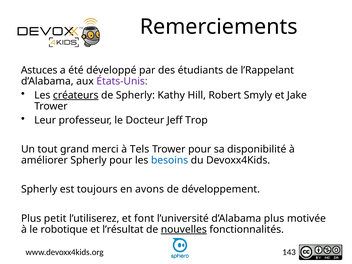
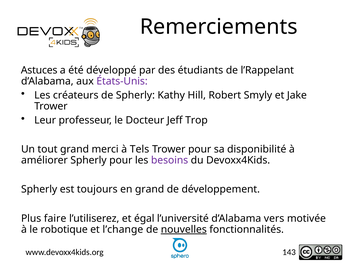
créateurs underline: present -> none (76, 95)
besoins colour: blue -> purple (170, 160)
en avons: avons -> grand (150, 189)
petit: petit -> faire (55, 218)
font: font -> égal (144, 218)
d’Alabama plus: plus -> vers (274, 218)
l’résultat: l’résultat -> l’change (123, 229)
